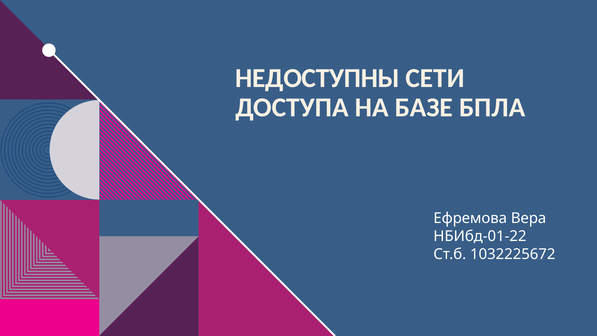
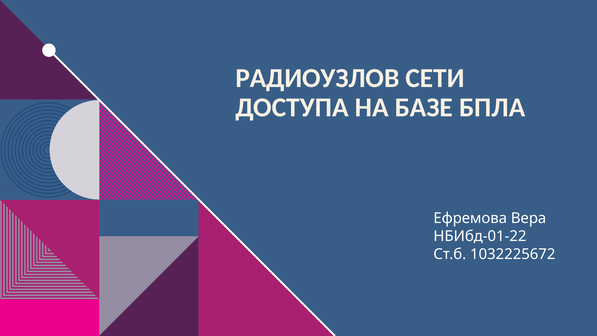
НЕДОСТУПНЫ: НЕДОСТУПНЫ -> РАДИОУЗЛОВ (317, 78)
